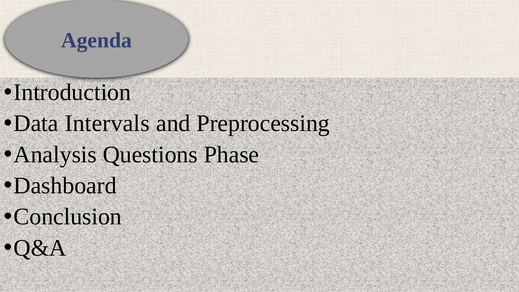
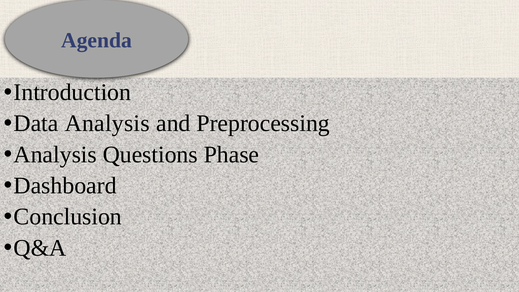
Data Intervals: Intervals -> Analysis (107, 123)
